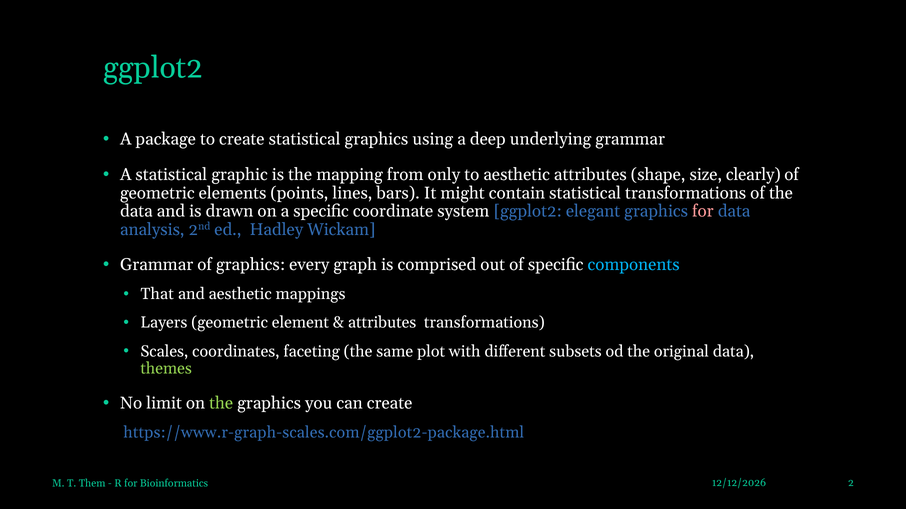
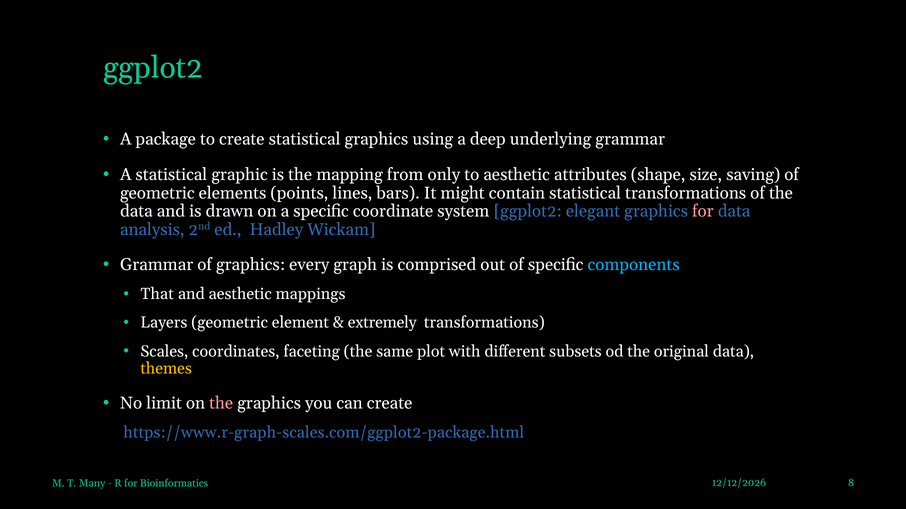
clearly: clearly -> saving (753, 175)
attributes: attributes -> extremely (382, 323)
themes colour: light green -> yellow (166, 369)
the colour: light green -> pink (221, 404)
Them: Them -> Many (92, 484)
2: 2 -> 8 (851, 483)
